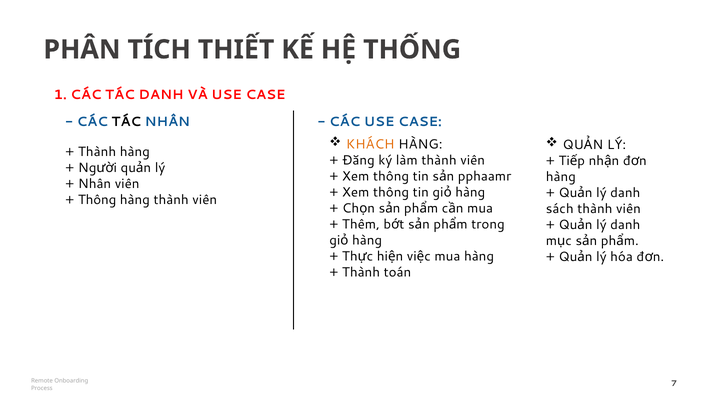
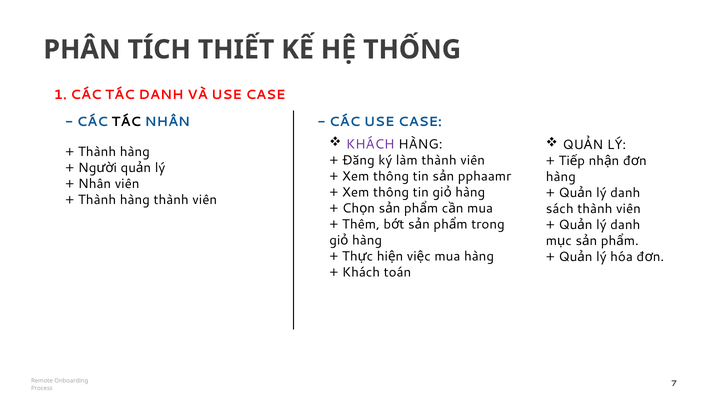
KHÁCH colour: orange -> purple (370, 144)
Thông: Thông -> Thành (97, 200)
Thành: Thành -> Khách (361, 272)
